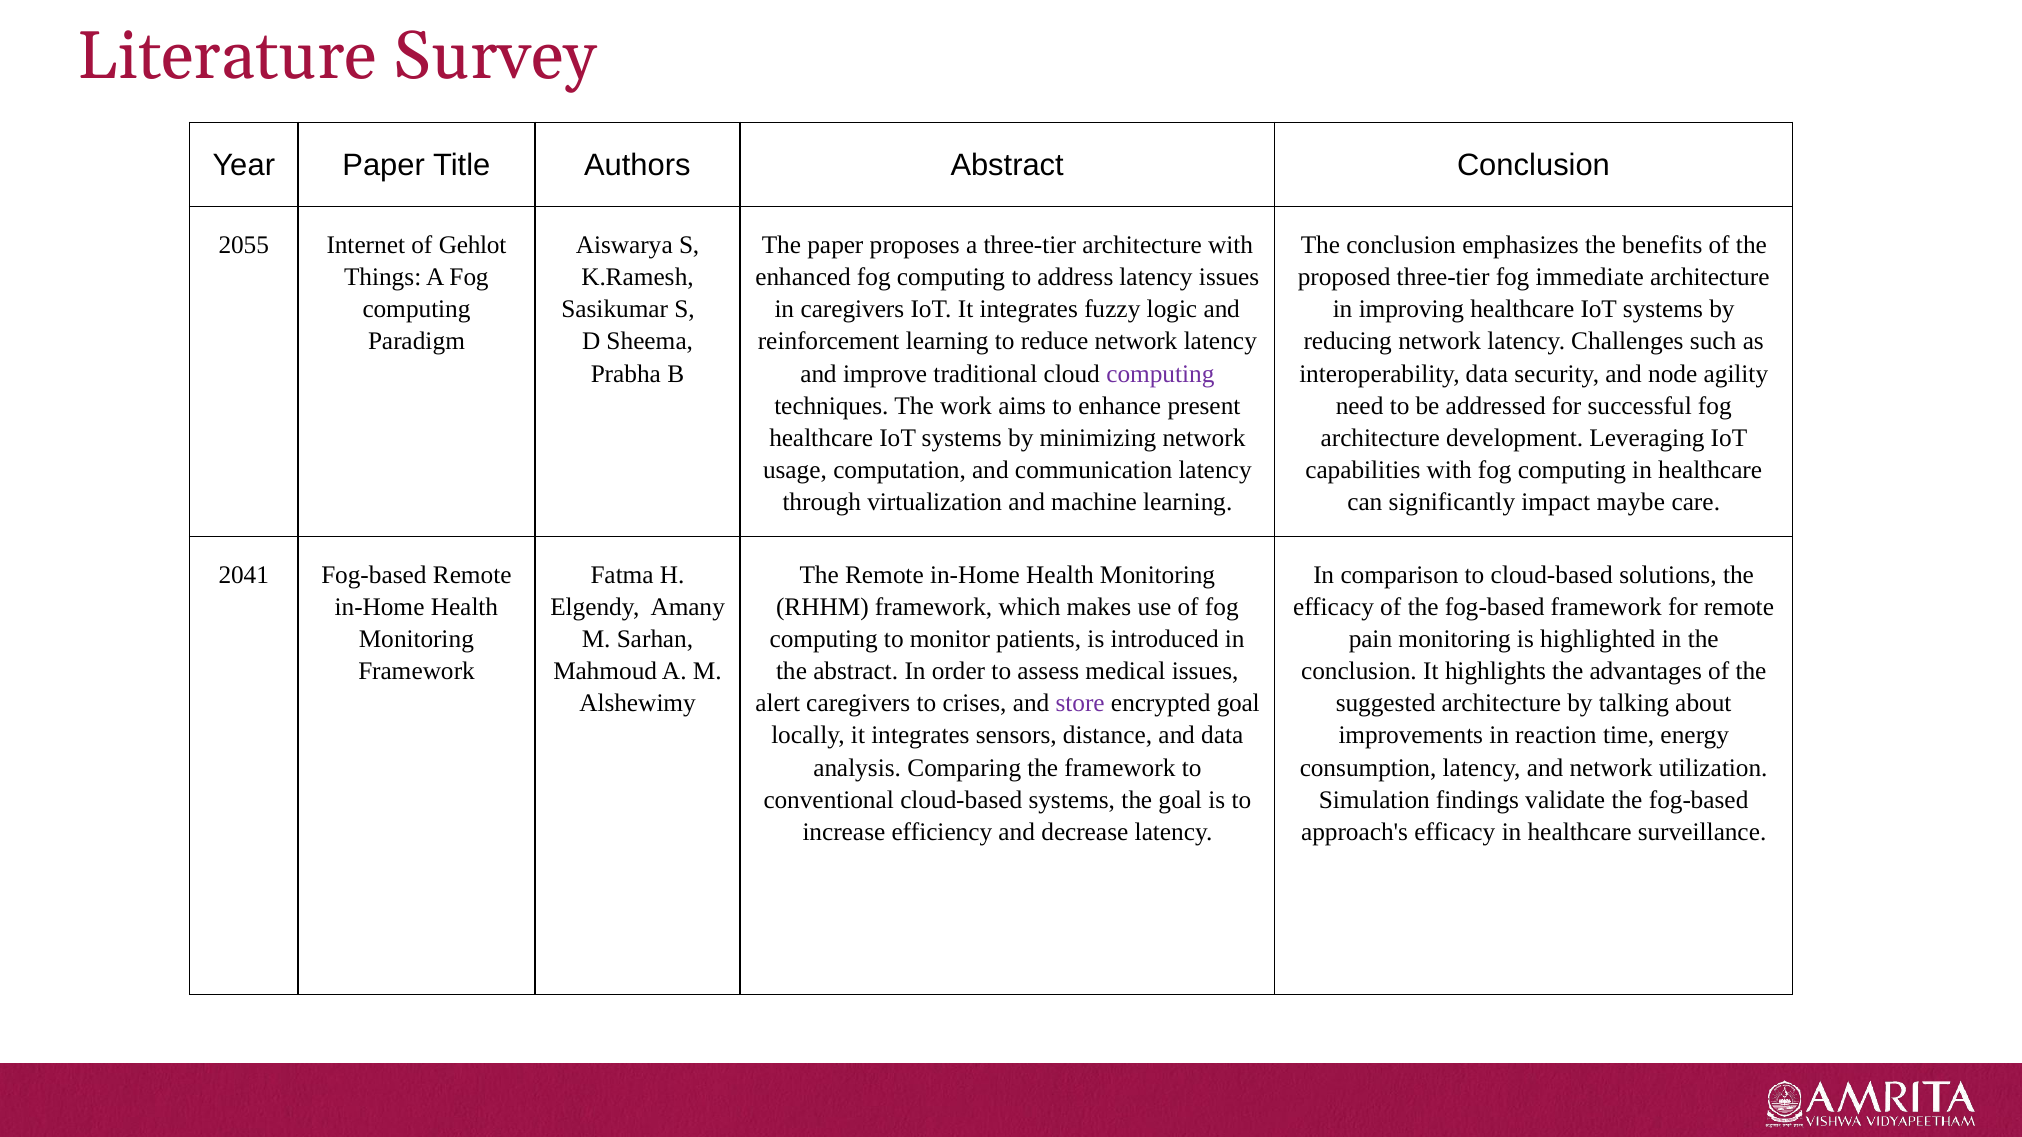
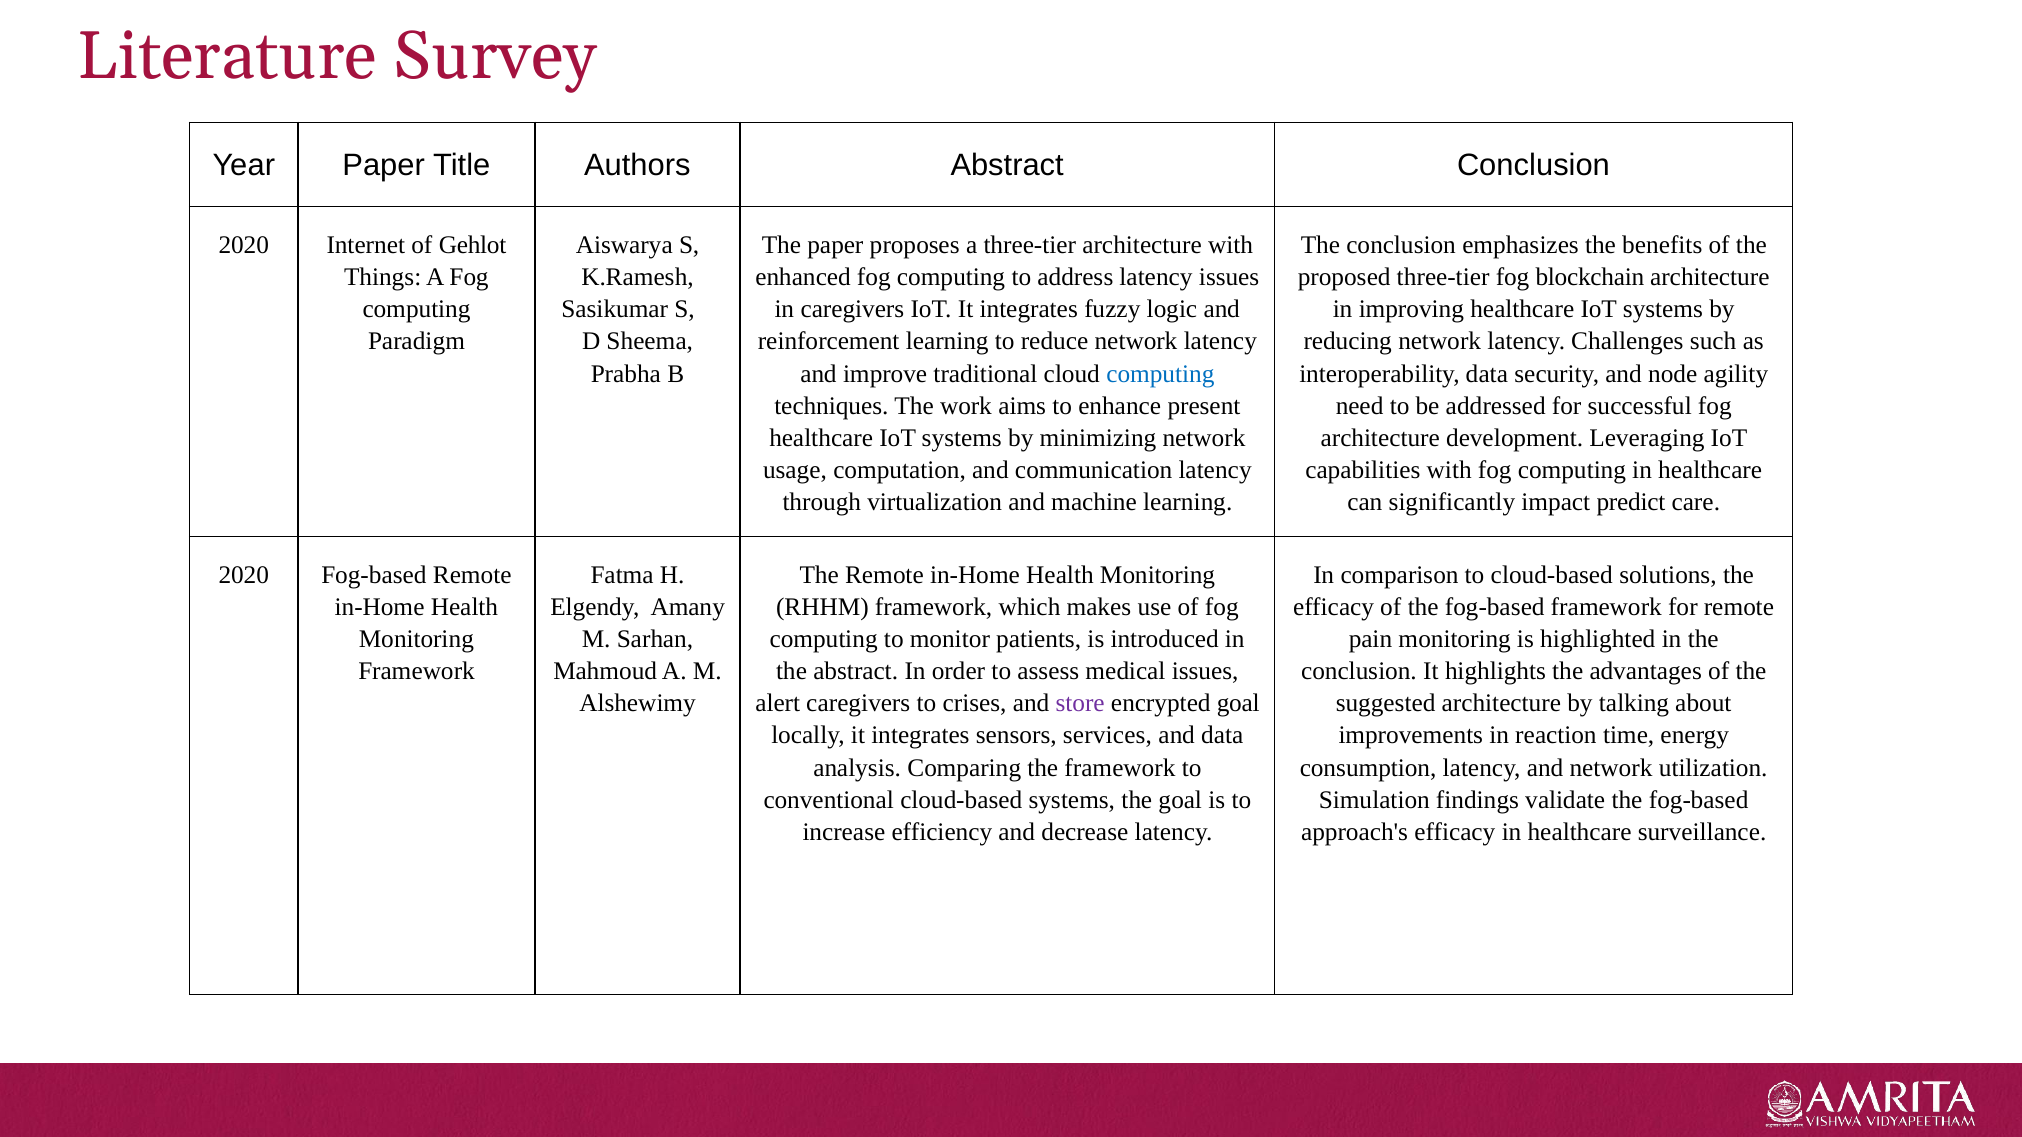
2055: 2055 -> 2020 (244, 245)
immediate: immediate -> blockchain (1590, 277)
computing colour: purple -> blue (1160, 374)
maybe: maybe -> predict (1631, 502)
2041: 2041 -> 2020 (244, 575)
distance: distance -> services (1107, 736)
